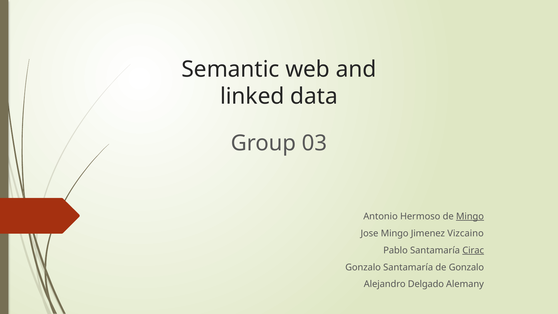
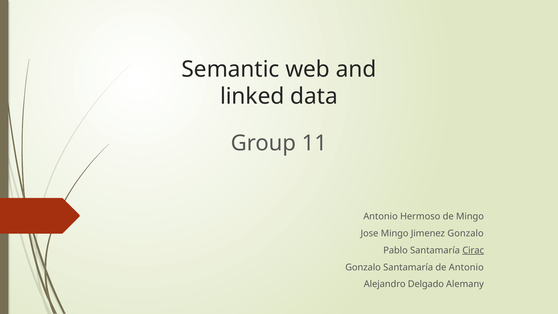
03: 03 -> 11 (315, 143)
Mingo underline: present -> none (470, 216)
Jimenez Vizcaino: Vizcaino -> Gonzalo (466, 233)
de Gonzalo: Gonzalo -> Antonio (466, 267)
